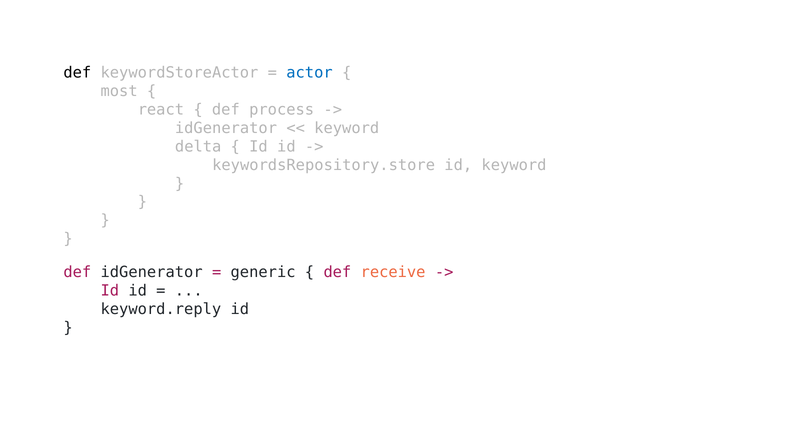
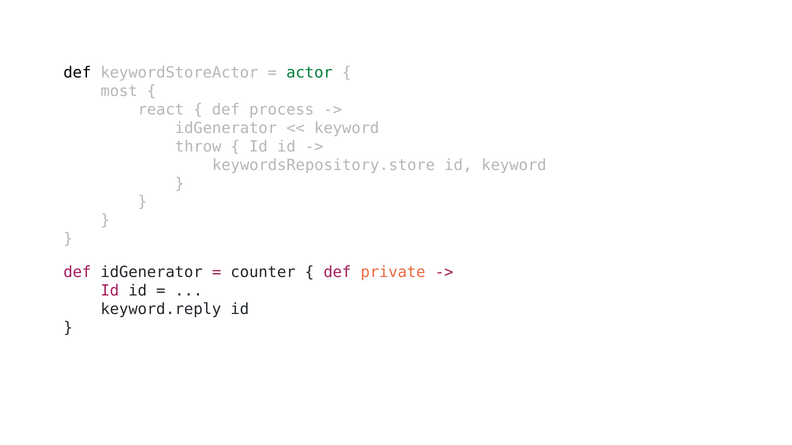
actor colour: blue -> green (309, 73)
delta: delta -> throw (198, 147)
generic: generic -> counter (263, 273)
receive: receive -> private (393, 273)
